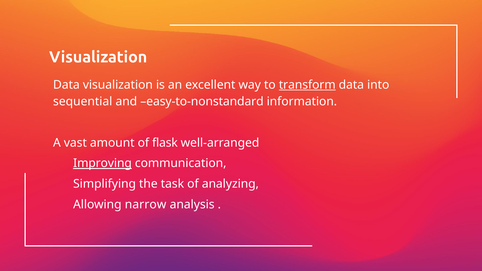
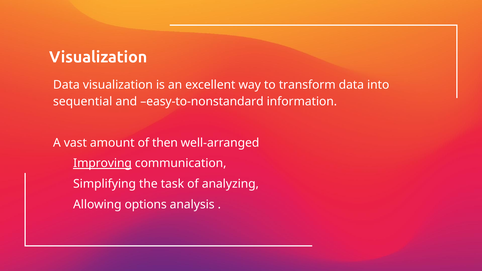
transform underline: present -> none (307, 85)
flask: flask -> then (165, 143)
narrow: narrow -> options (146, 205)
